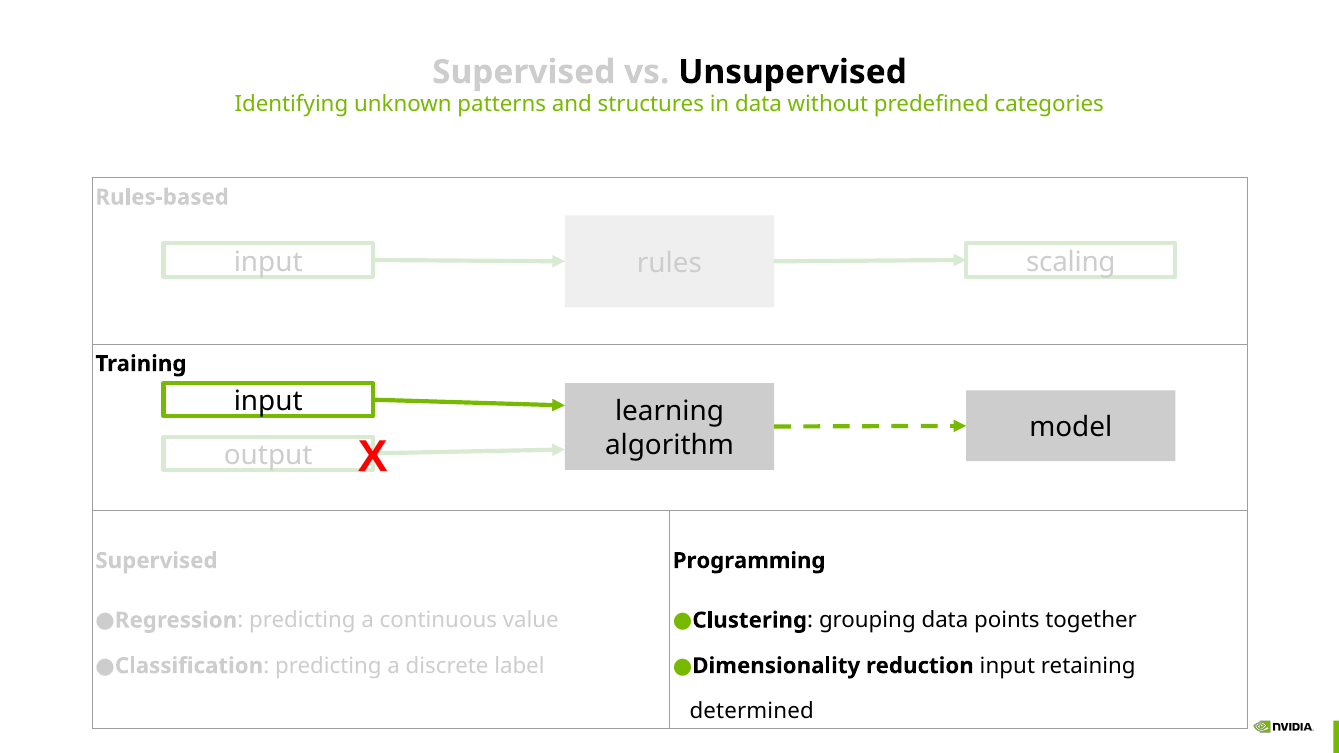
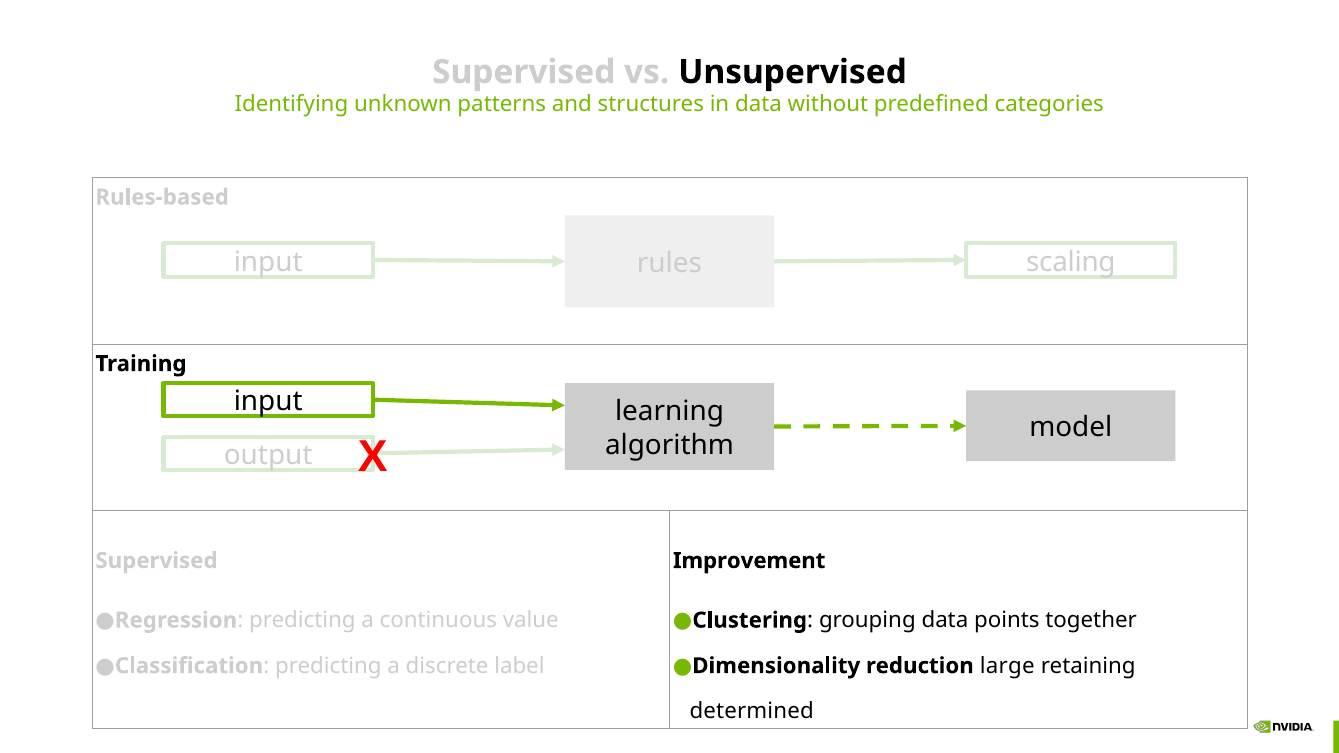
Programming: Programming -> Improvement (749, 561)
reduction input: input -> large (1007, 666)
